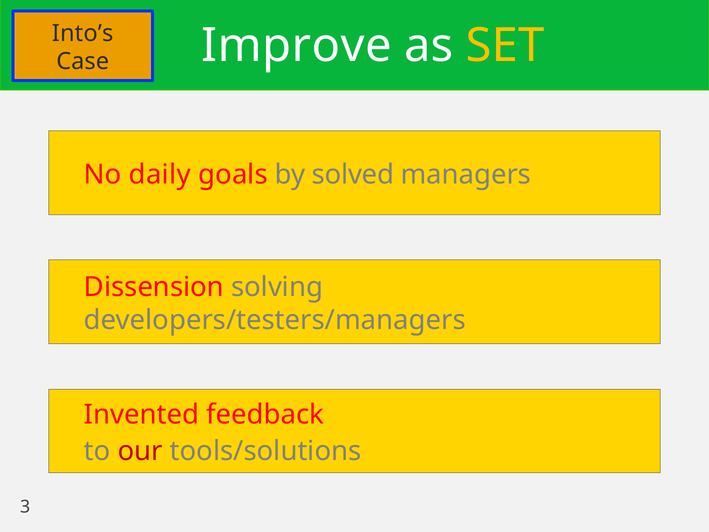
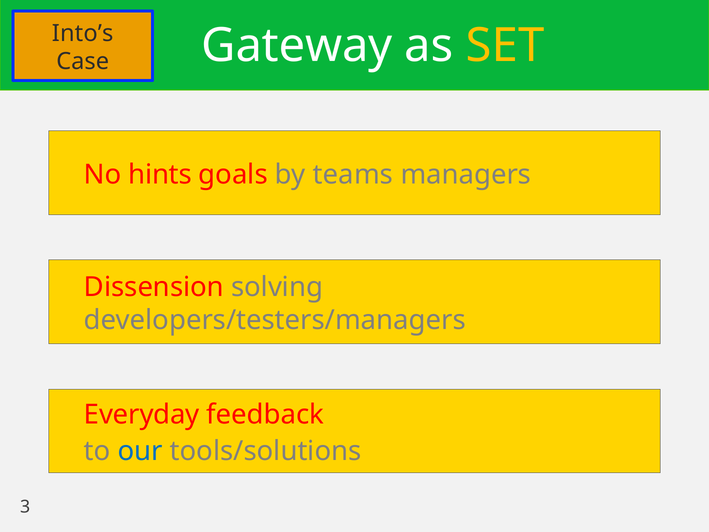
Improve: Improve -> Gateway (297, 46)
daily: daily -> hints (160, 175)
solved: solved -> teams (353, 175)
Invented: Invented -> Everyday (142, 414)
our colour: red -> blue (140, 451)
